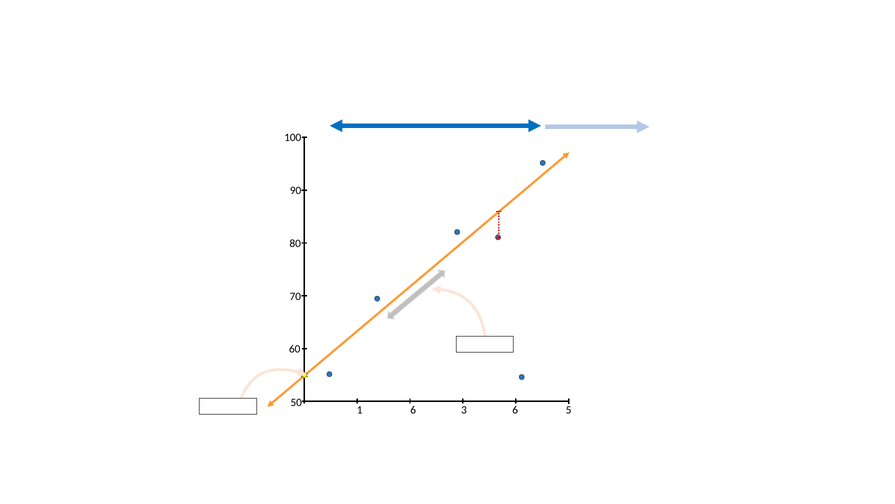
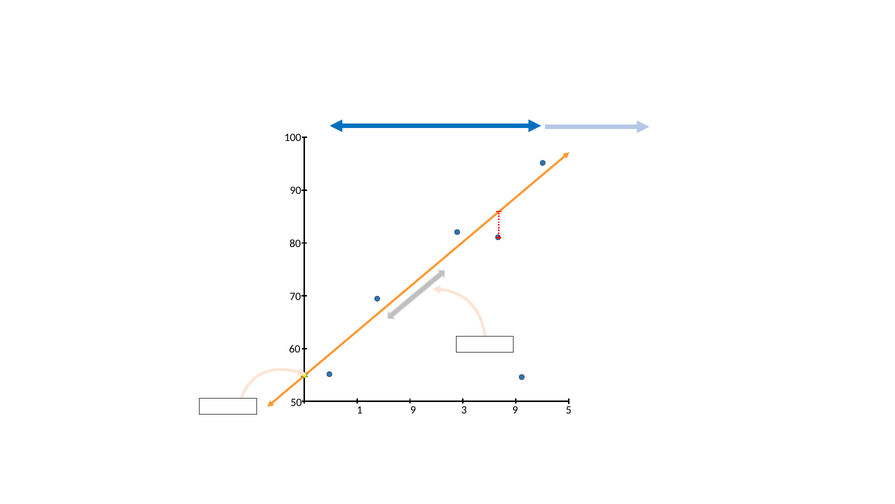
1 6: 6 -> 9 (413, 410)
3 6: 6 -> 9 (515, 410)
